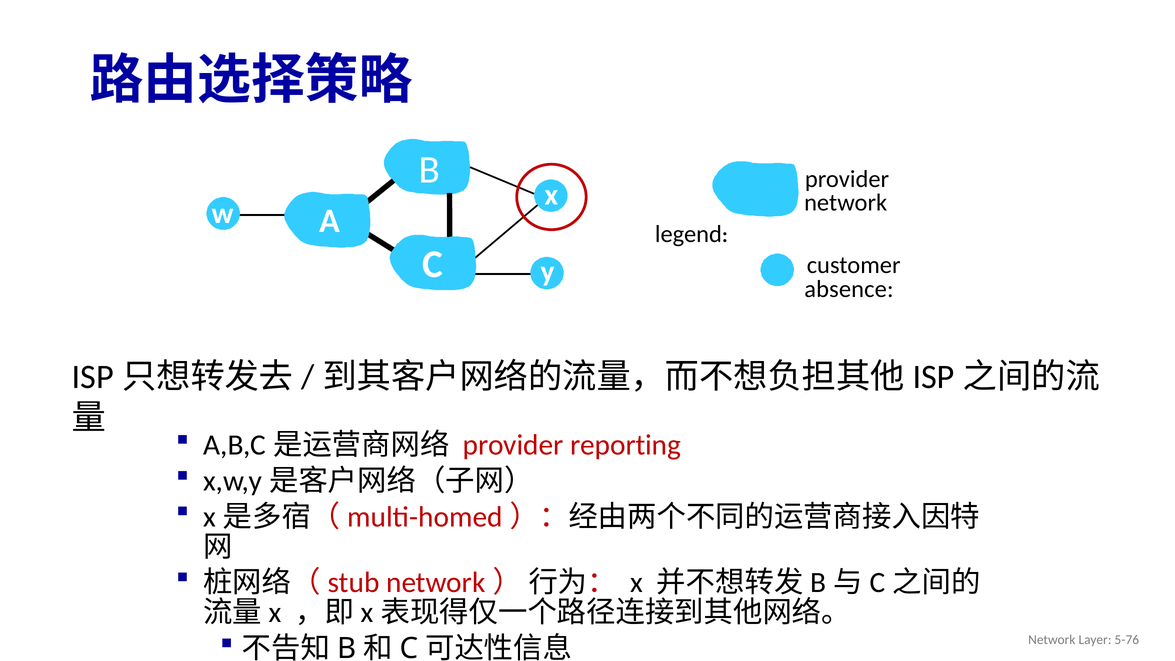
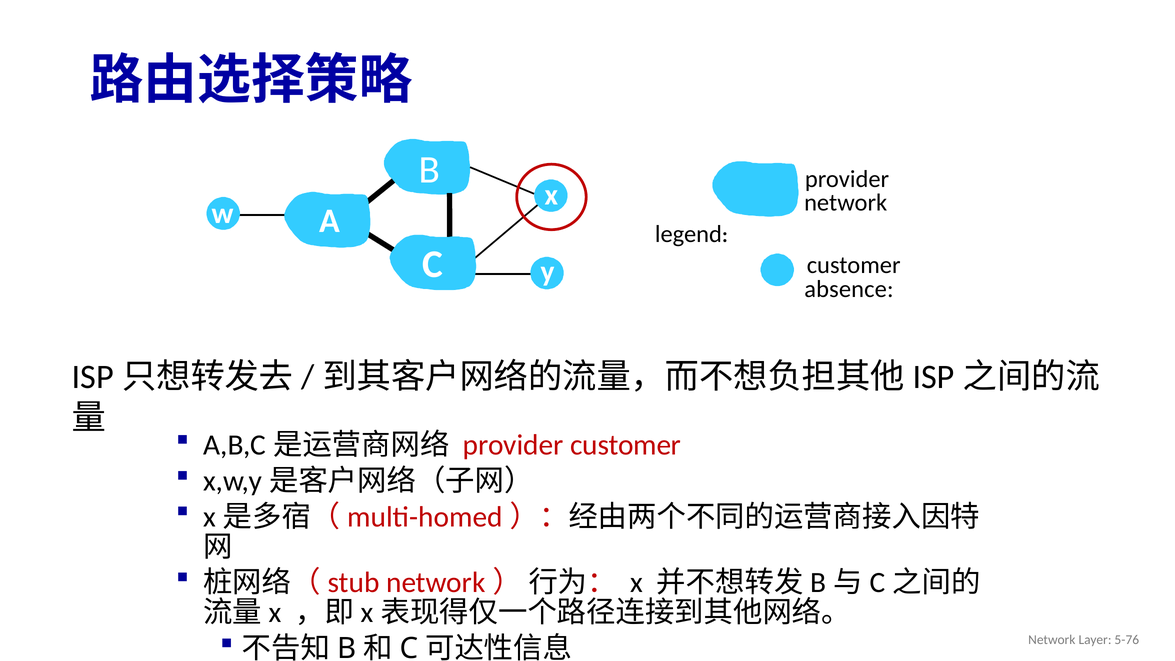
provider reporting: reporting -> customer (626, 445)
